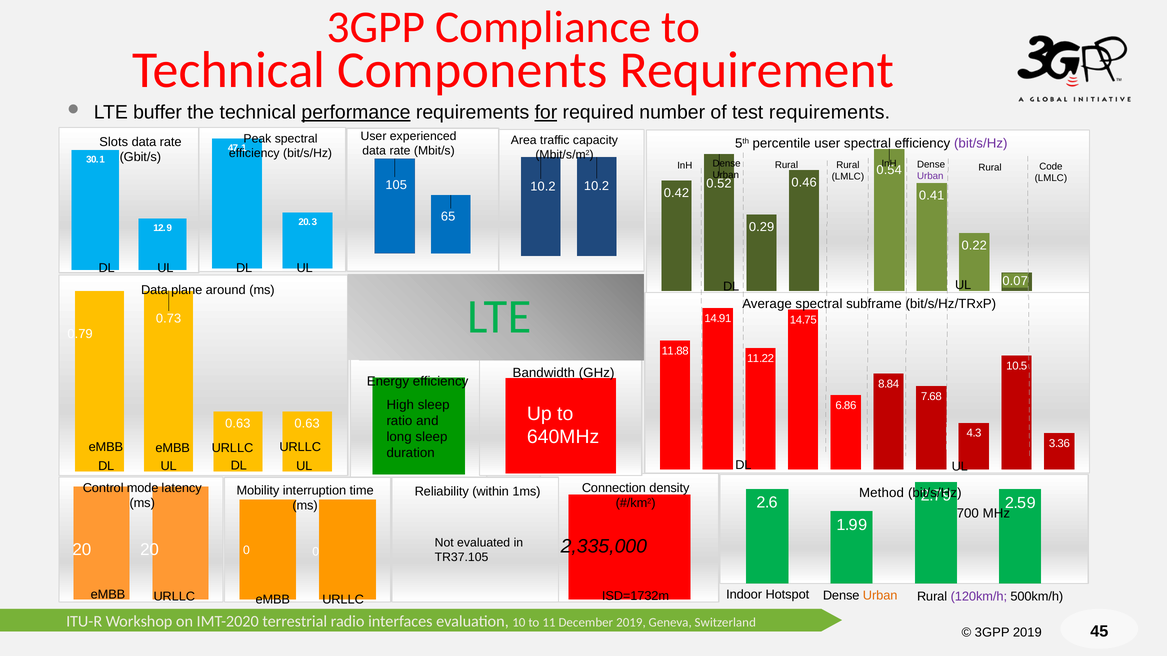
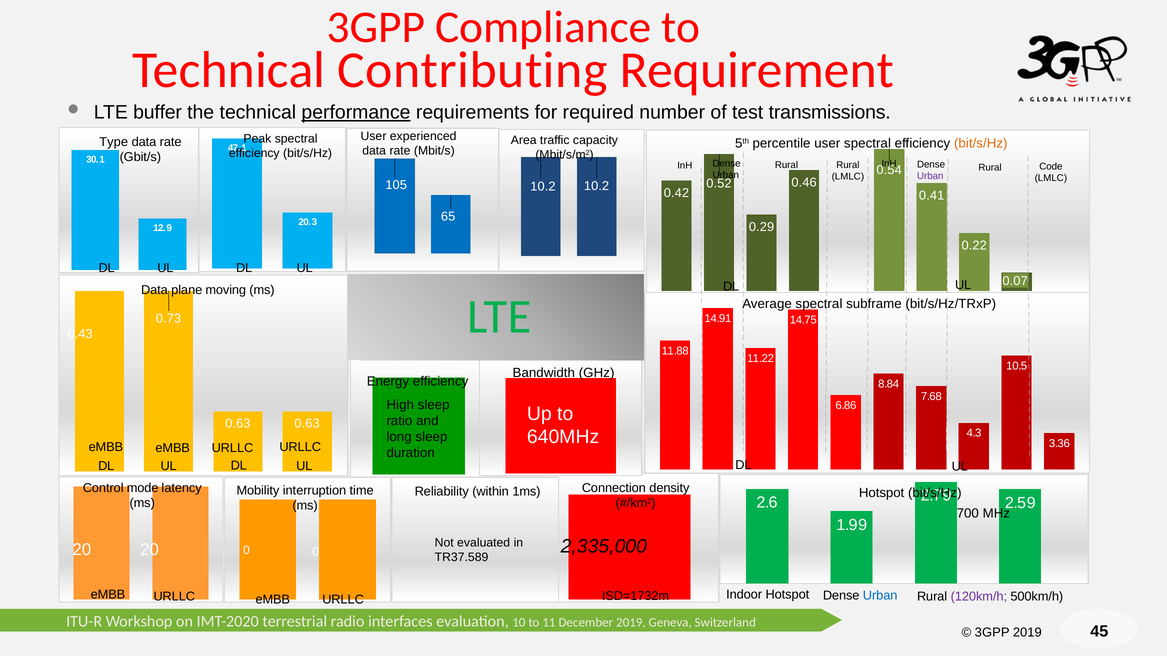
Components: Components -> Contributing (472, 70)
for underline: present -> none (546, 112)
test requirements: requirements -> transmissions (830, 112)
Slots: Slots -> Type (114, 142)
bit/s/Hz colour: purple -> orange (981, 144)
around: around -> moving (226, 290)
0.79: 0.79 -> 0.43 (80, 334)
Method: Method -> Hotspot (882, 493)
TR37.105: TR37.105 -> TR37.589 (462, 558)
Urban colour: orange -> blue (880, 596)
